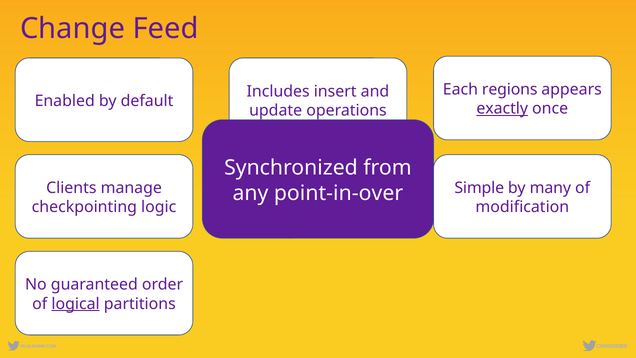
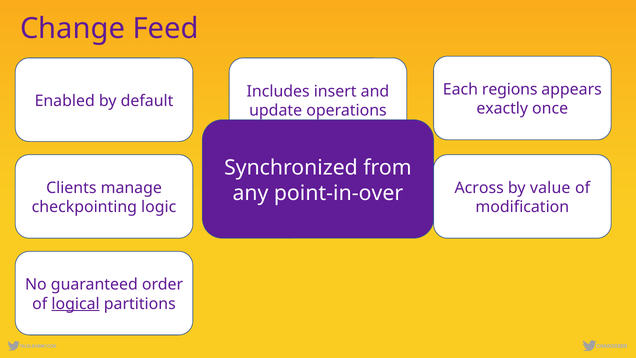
exactly underline: present -> none (502, 109)
Simple: Simple -> Across (479, 188)
many: many -> value (550, 188)
